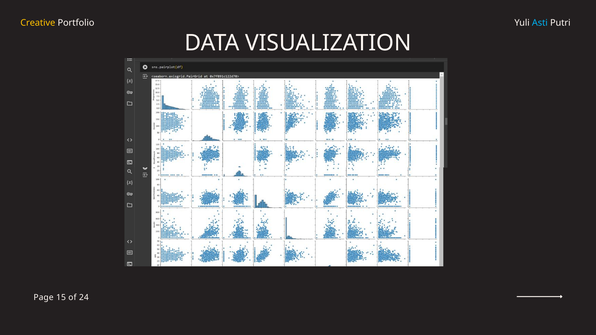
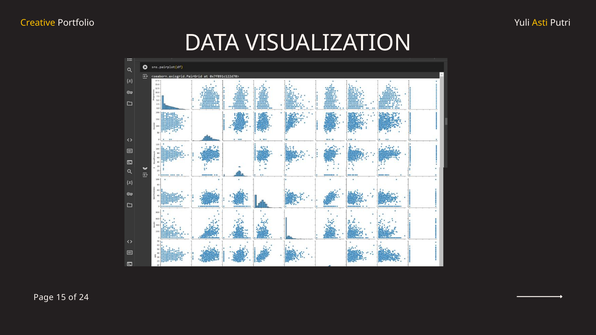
Asti colour: light blue -> yellow (540, 23)
